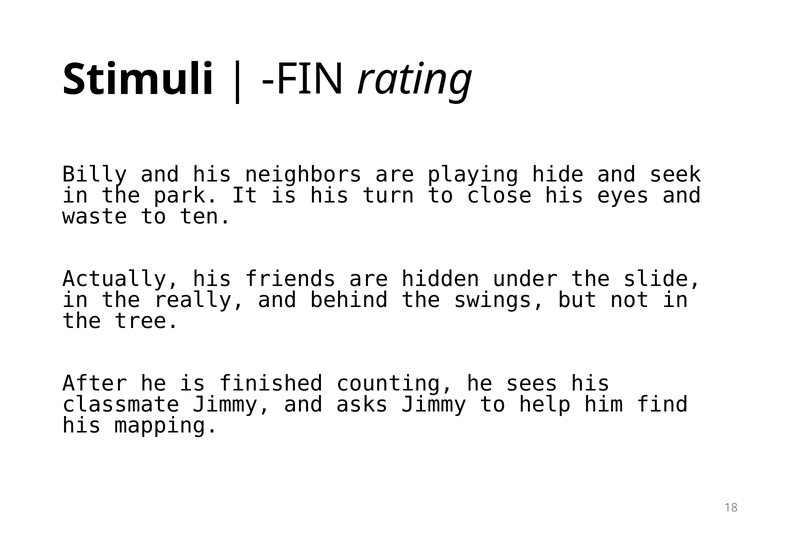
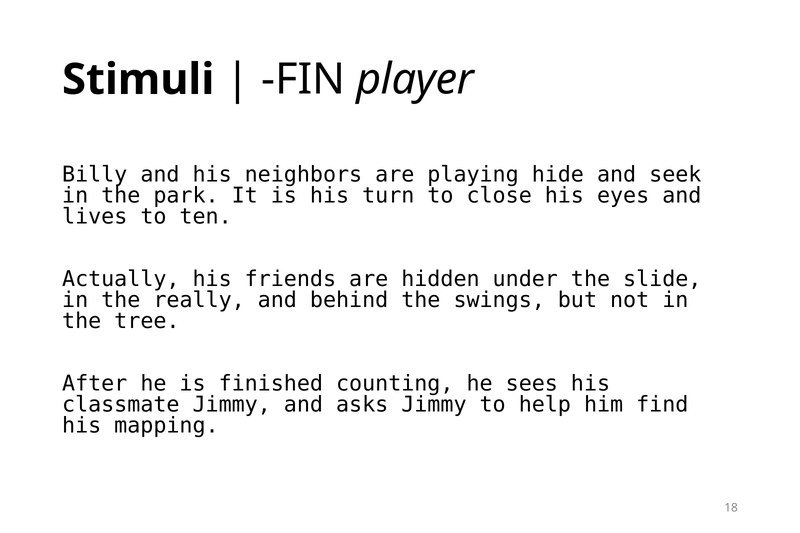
rating: rating -> player (415, 80)
waste: waste -> lives (95, 217)
